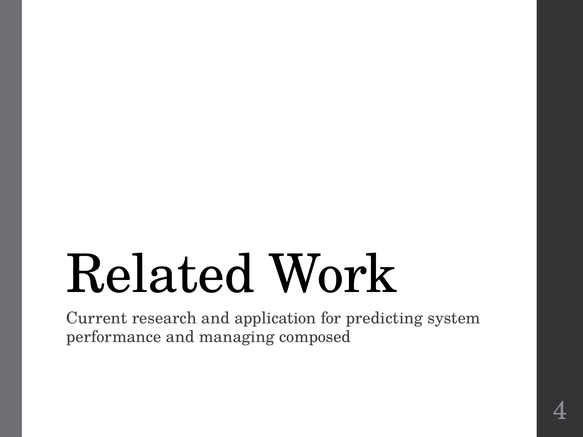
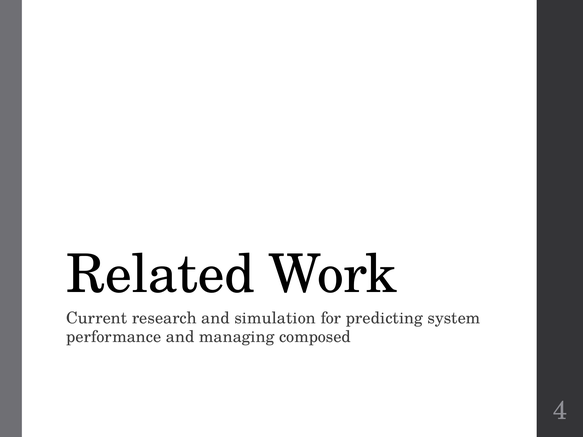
application: application -> simulation (275, 318)
